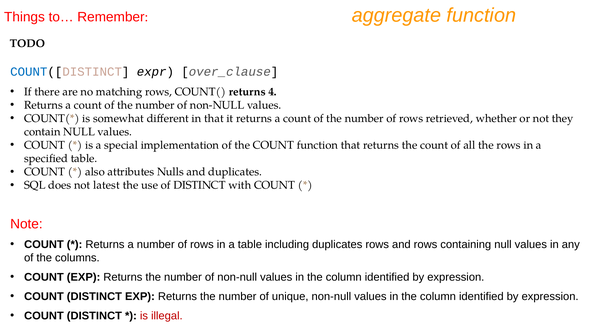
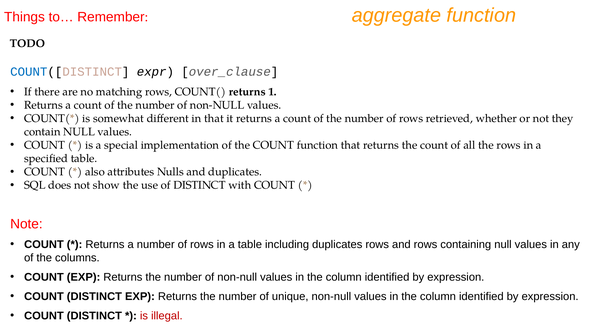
4: 4 -> 1 (273, 92)
latest: latest -> show (106, 186)
